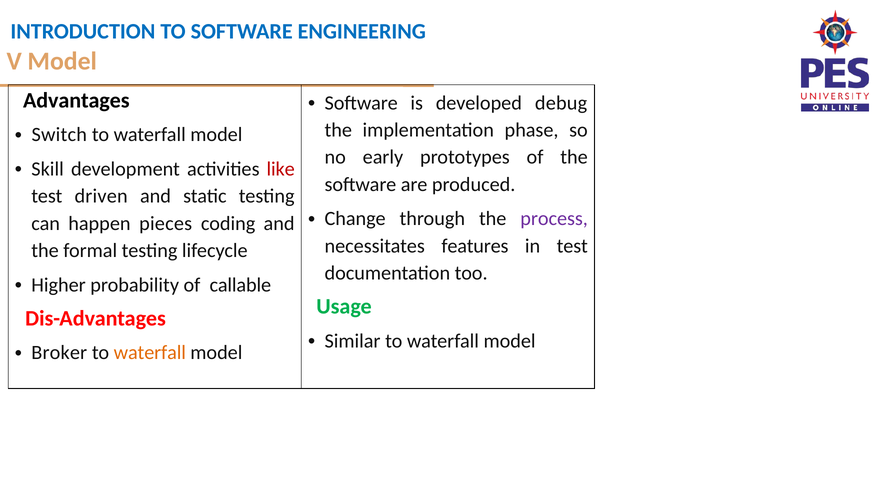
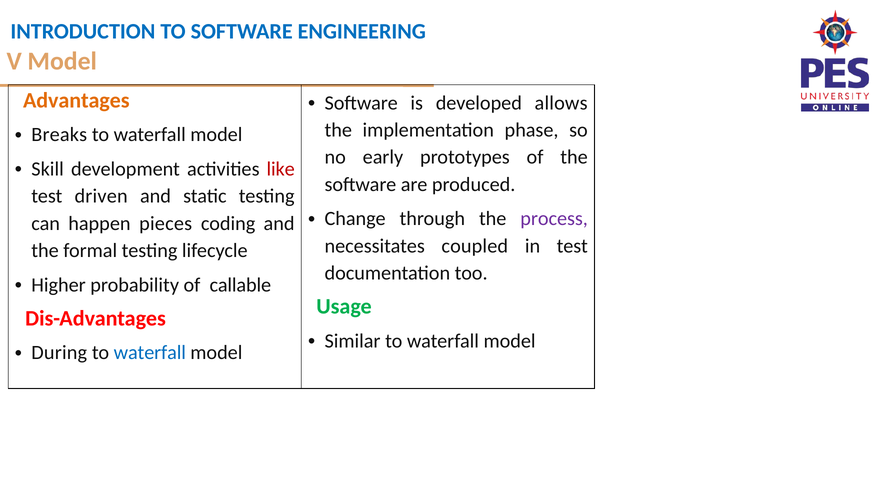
Advantages colour: black -> orange (76, 100)
debug: debug -> allows (561, 103)
Switch: Switch -> Breaks (59, 135)
features: features -> coupled (475, 246)
Broker: Broker -> During (59, 353)
waterfall colour: orange -> blue (150, 353)
